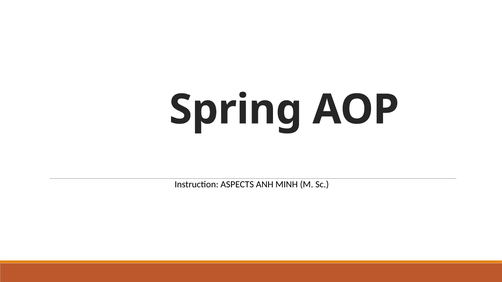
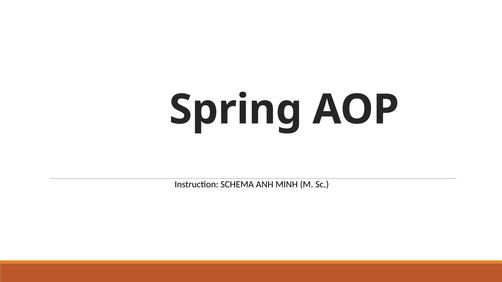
ASPECTS: ASPECTS -> SCHEMA (237, 184)
